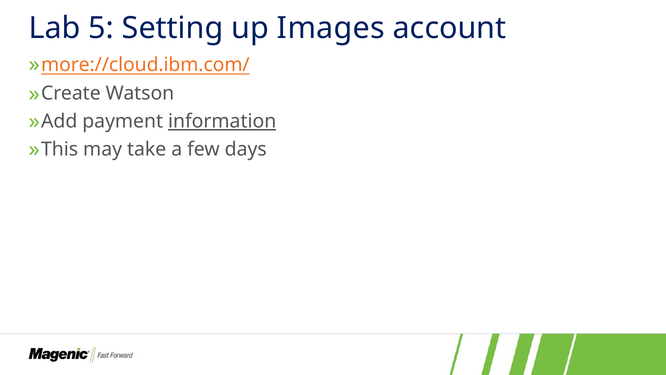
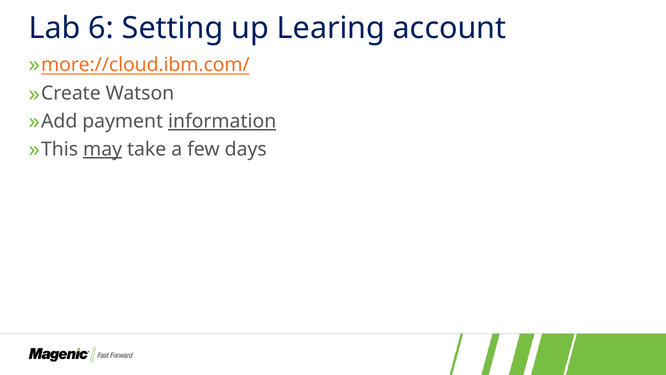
5: 5 -> 6 (101, 28)
Images: Images -> Learing (331, 28)
may underline: none -> present (103, 149)
